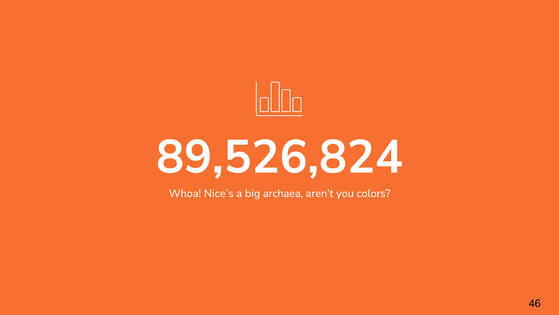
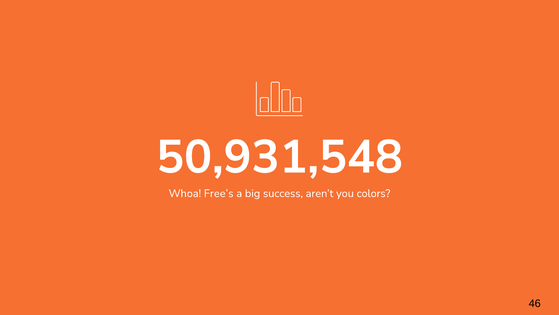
89,526,824: 89,526,824 -> 50,931,548 (280, 157)
Nice’s: Nice’s -> Free’s (219, 193)
archaea: archaea -> success (283, 193)
